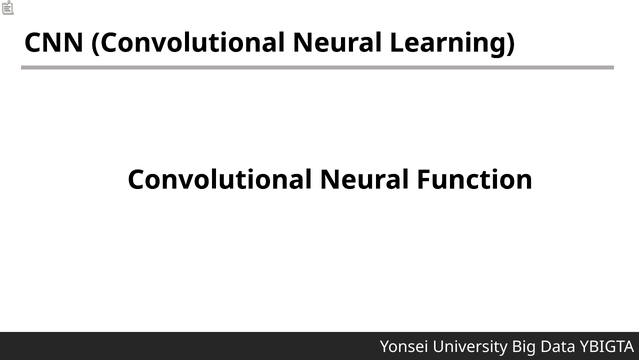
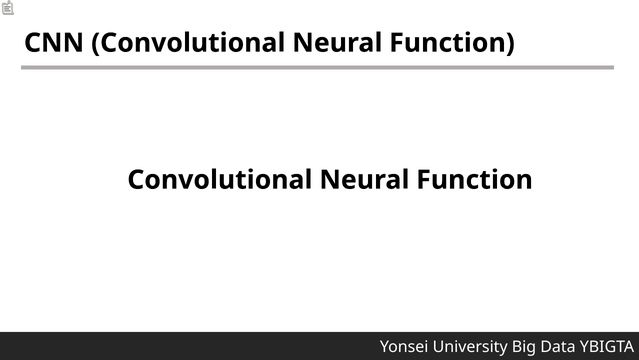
CNN Convolutional Neural Learning: Learning -> Function (452, 43)
